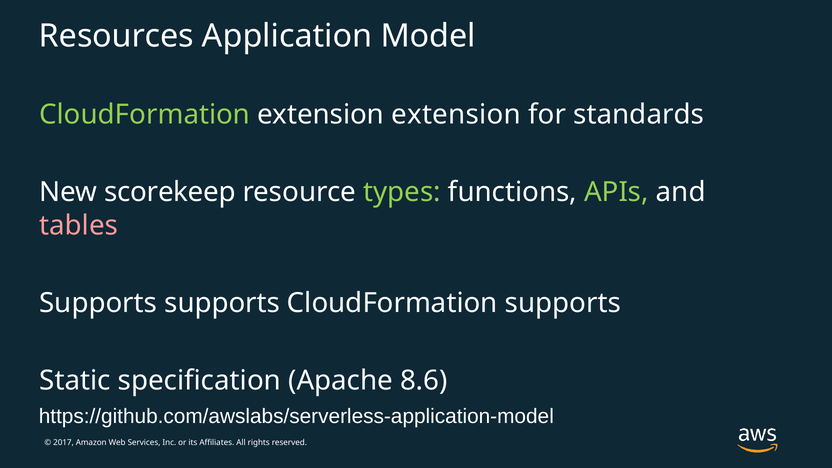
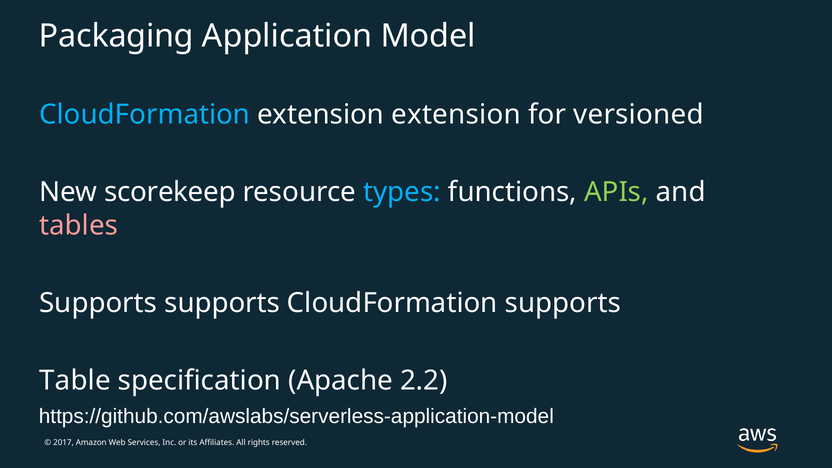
Resources: Resources -> Packaging (116, 36)
CloudFormation colour: light green -> light blue (145, 115)
standards: standards -> versioned (639, 115)
types colour: light green -> light blue (402, 192)
Static: Static -> Table (75, 381)
8.6: 8.6 -> 2.2 (424, 381)
